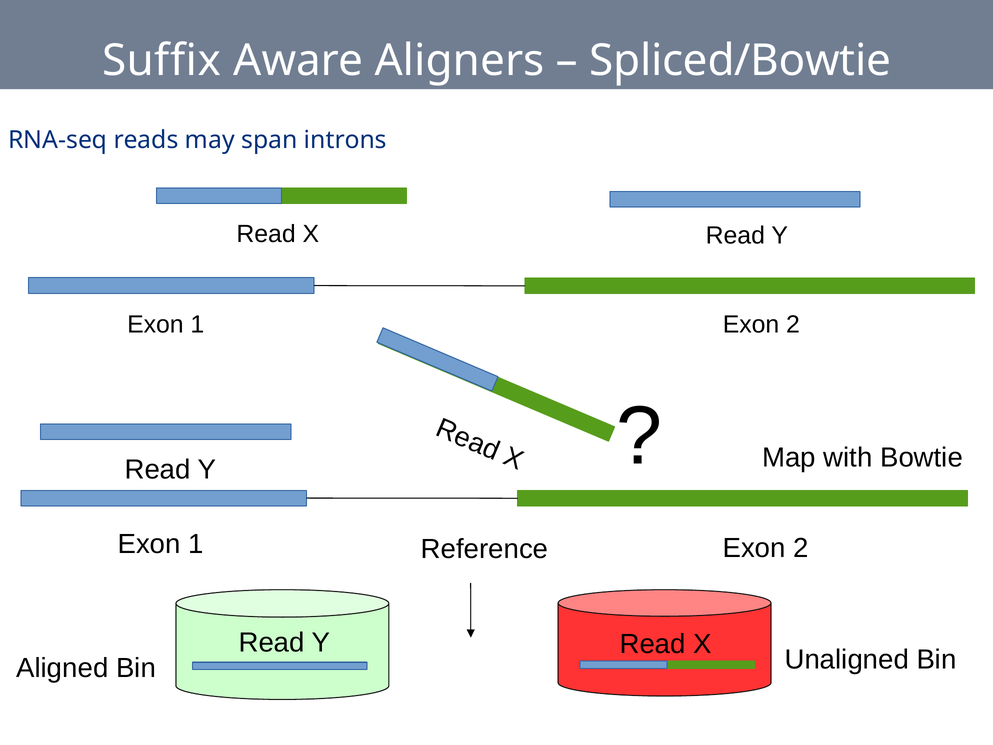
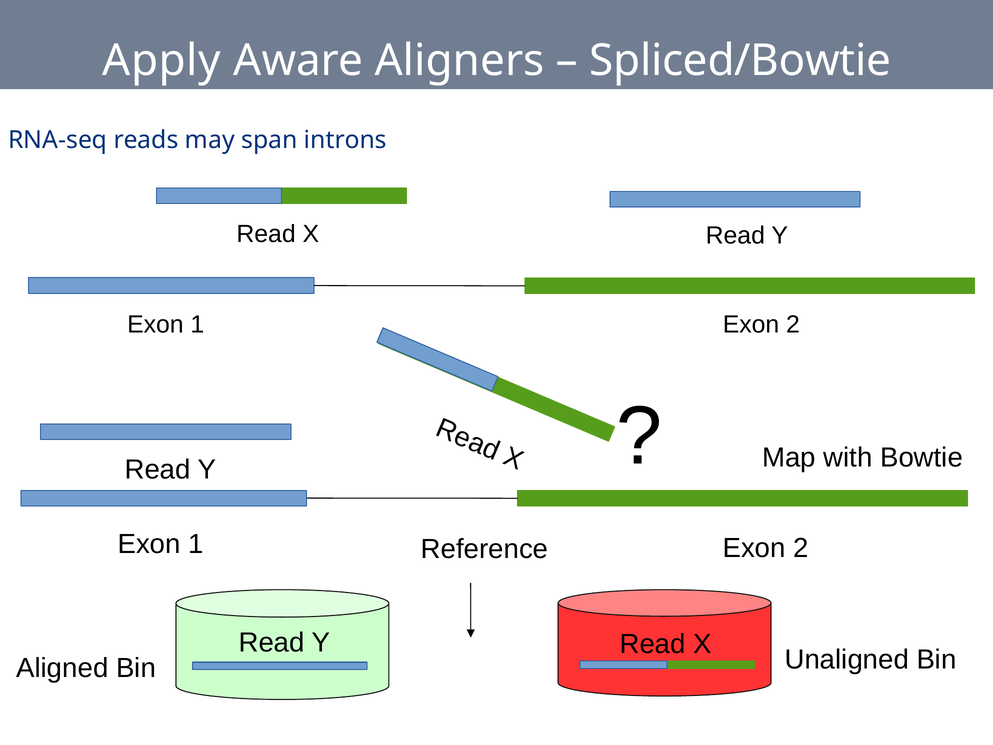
Suffix: Suffix -> Apply (161, 61)
